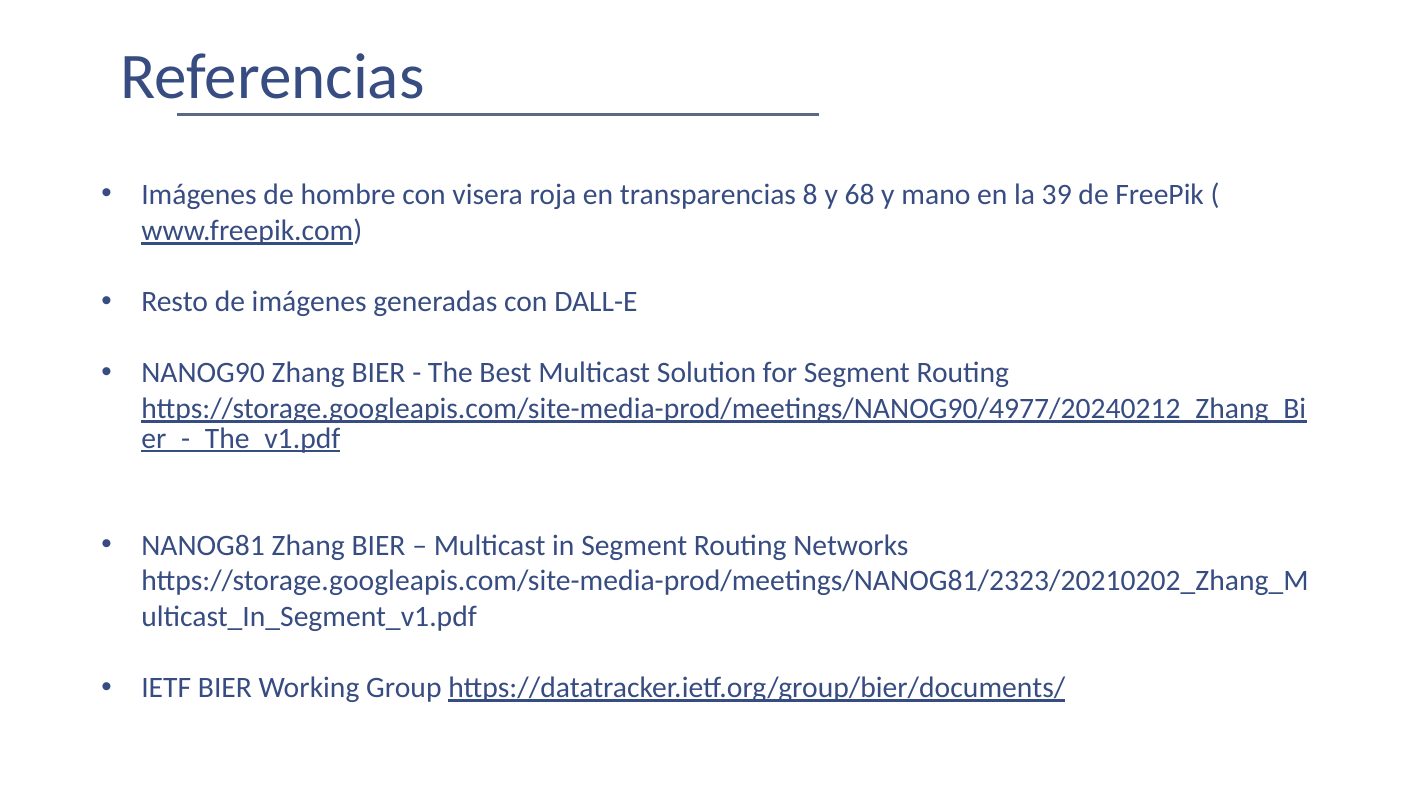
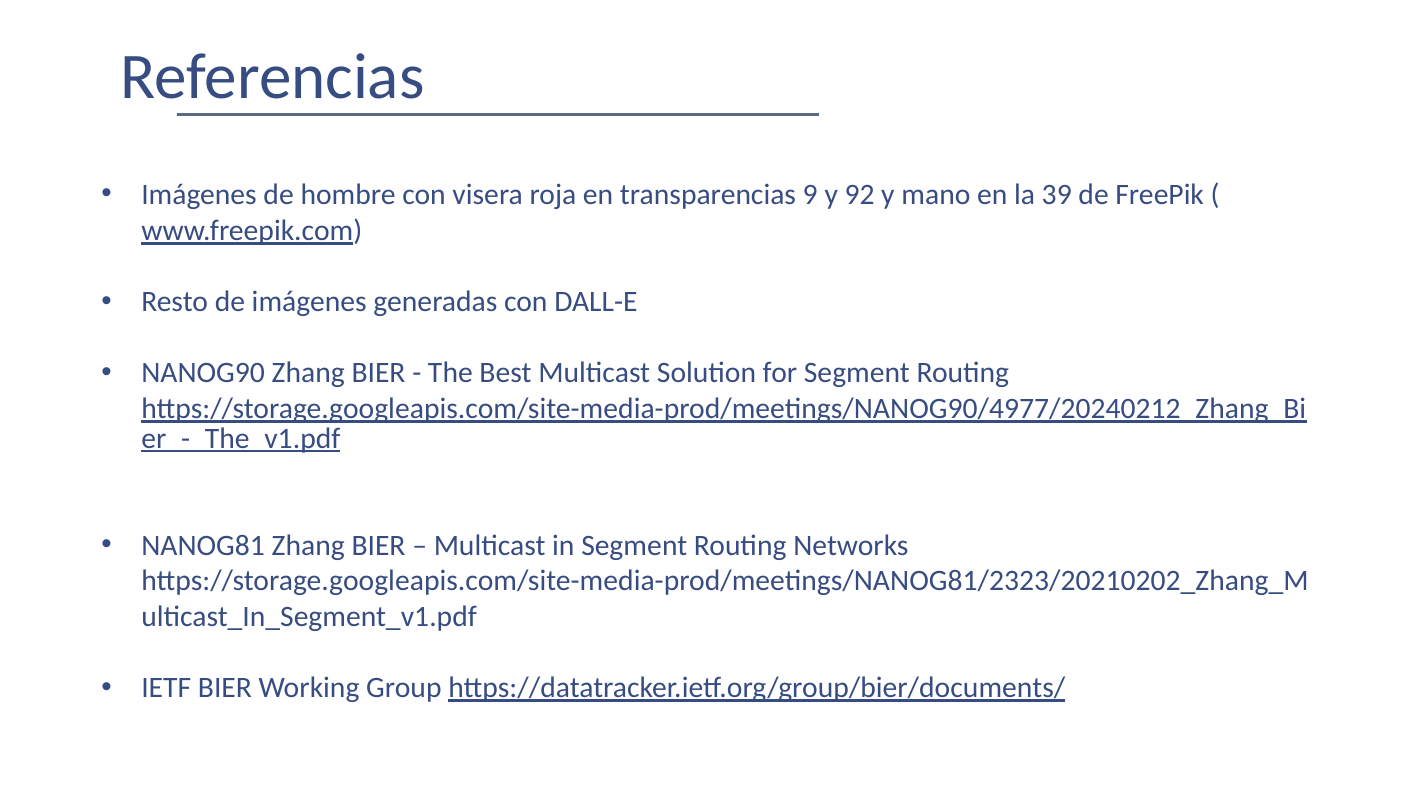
8: 8 -> 9 (810, 195)
68: 68 -> 92 (860, 195)
